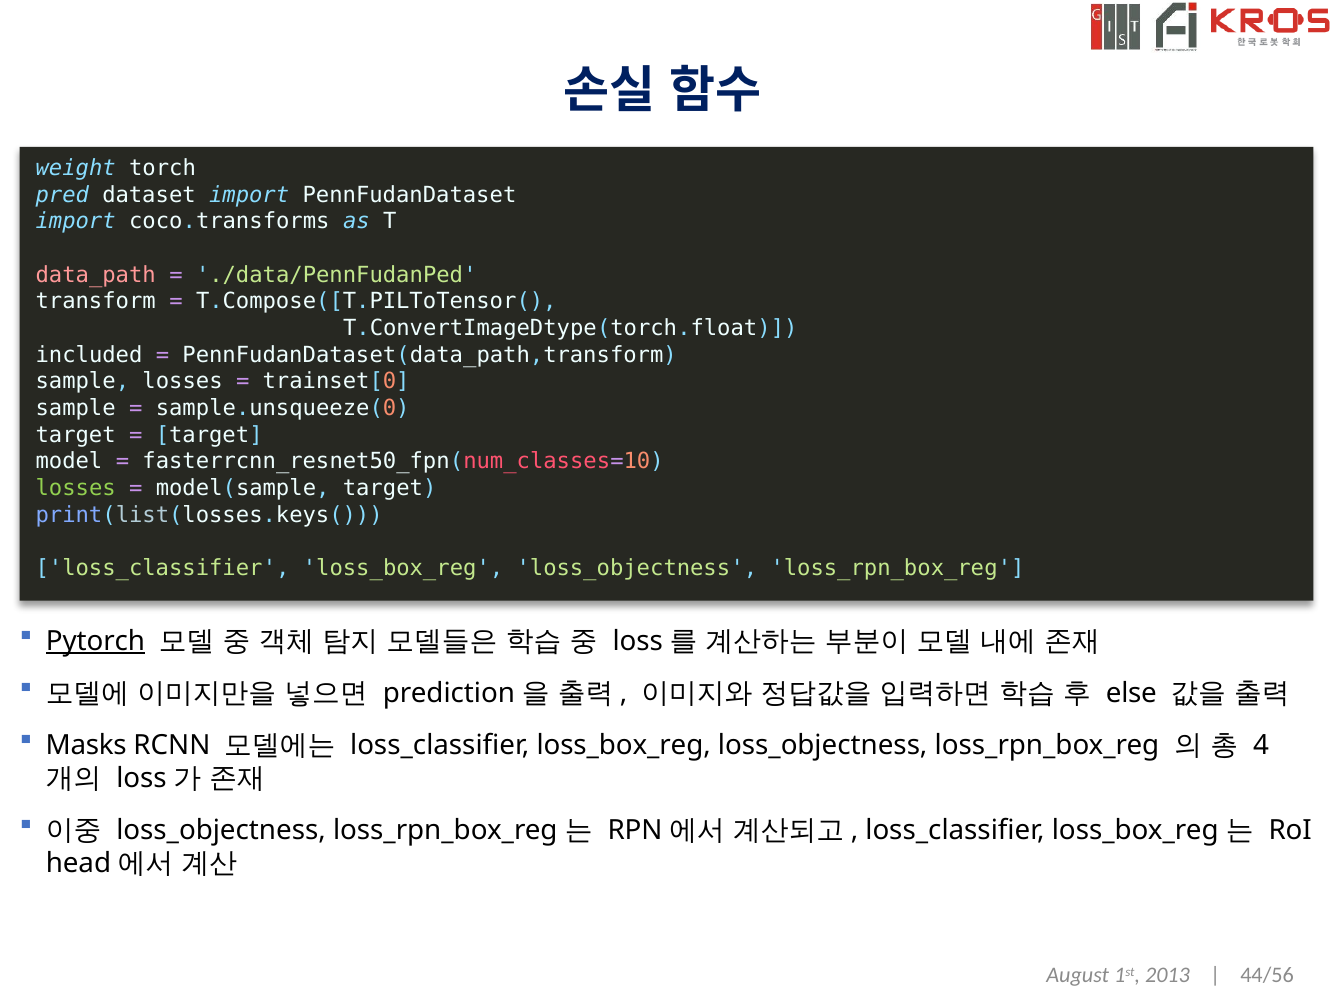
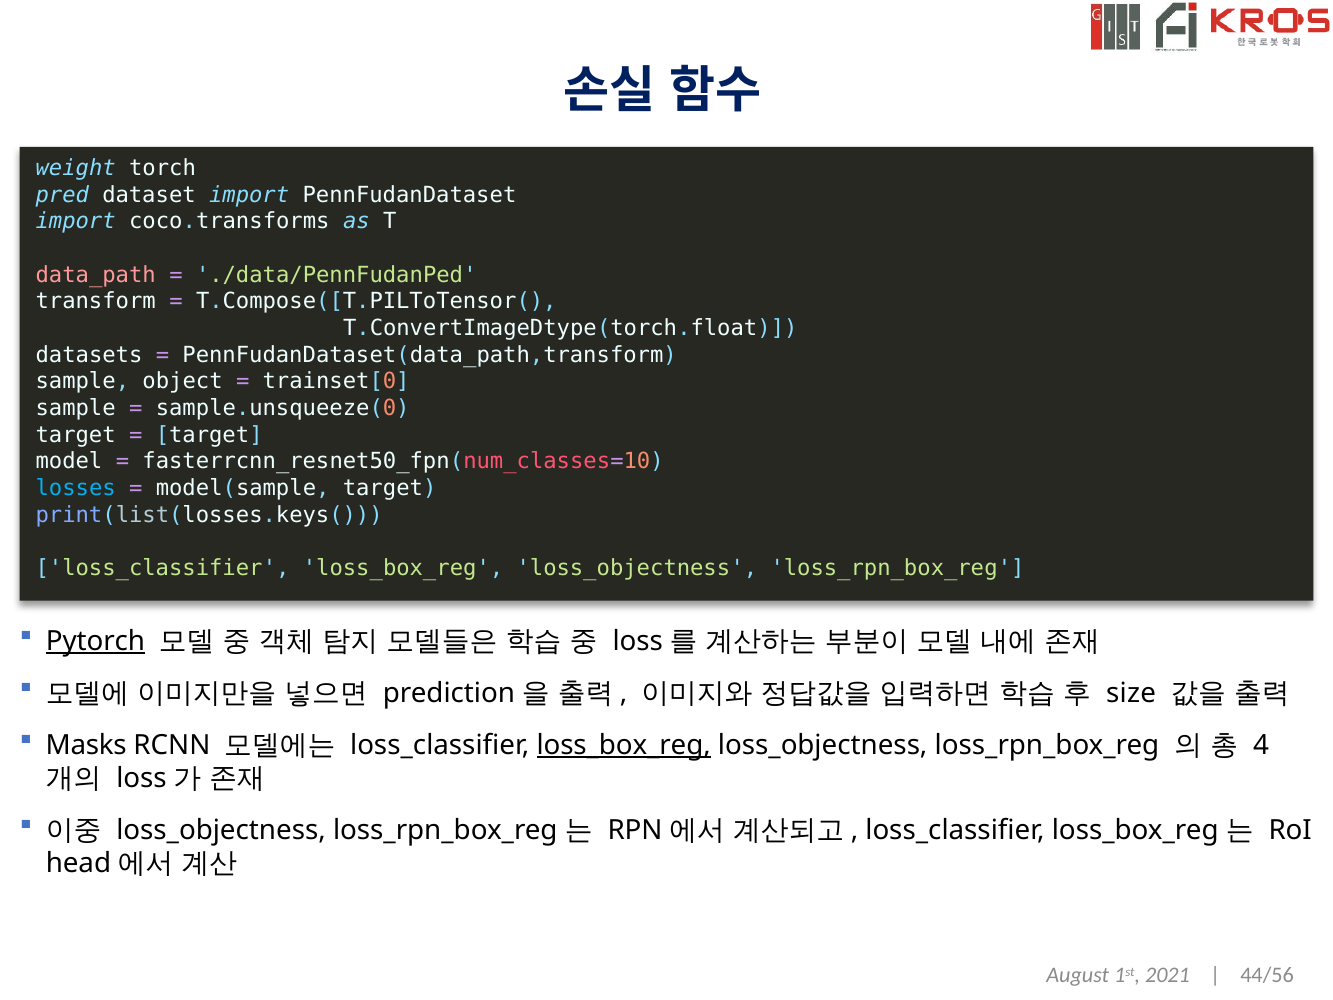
included: included -> datasets (89, 355)
sample losses: losses -> object (183, 382)
losses colour: light green -> light blue (76, 488)
else: else -> size (1131, 693)
loss_box_reg underline: none -> present (624, 745)
2013: 2013 -> 2021 (1167, 975)
